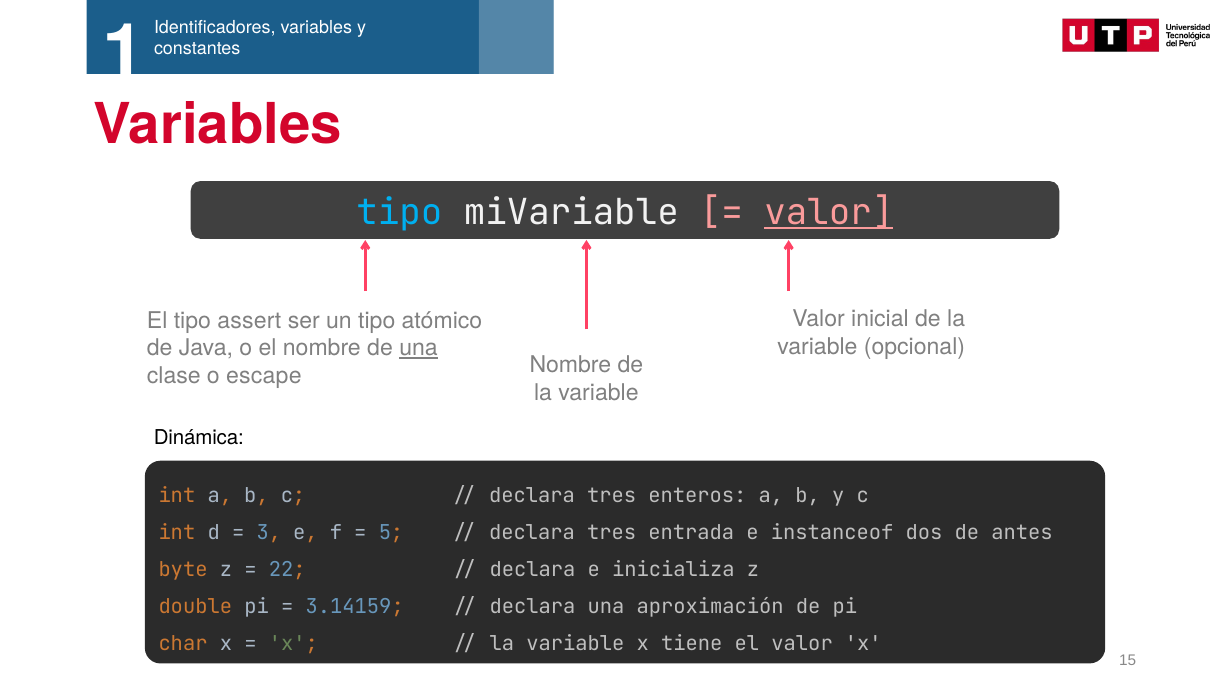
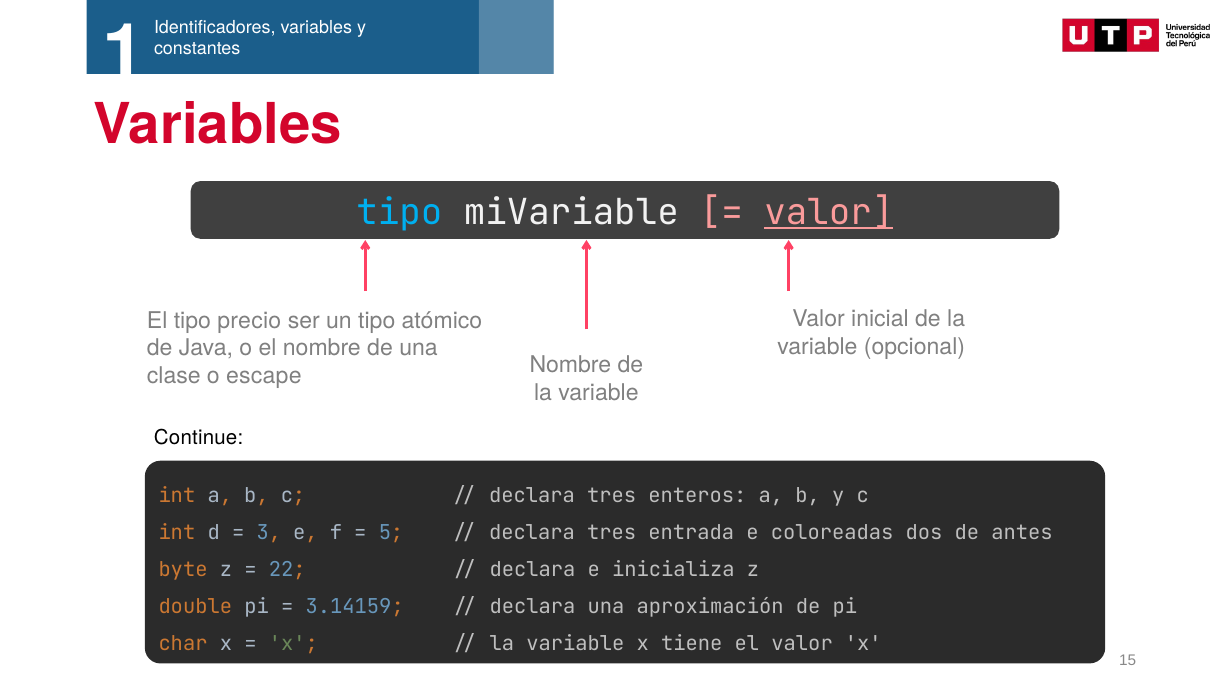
assert: assert -> precio (249, 321)
una underline: present -> none (419, 348)
Dinámica: Dinámica -> Continue (199, 438)
instanceof: instanceof -> coloreadas (832, 533)
